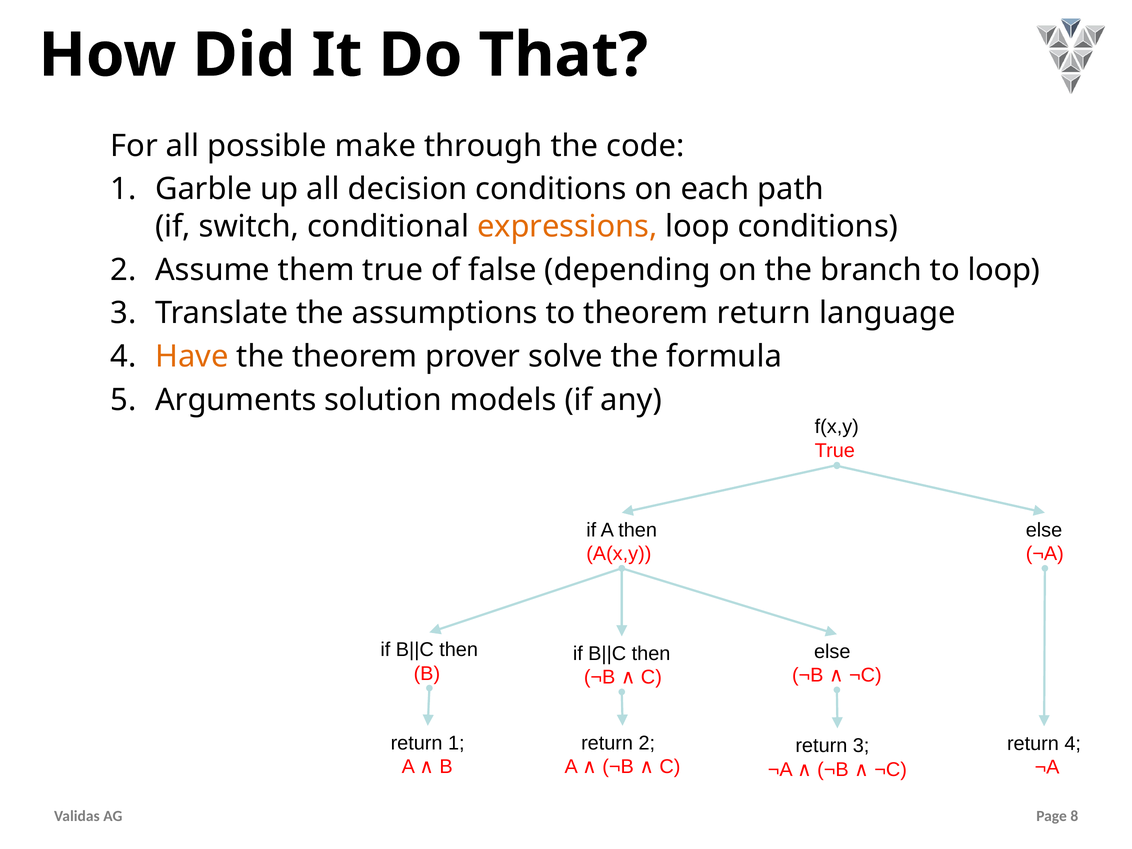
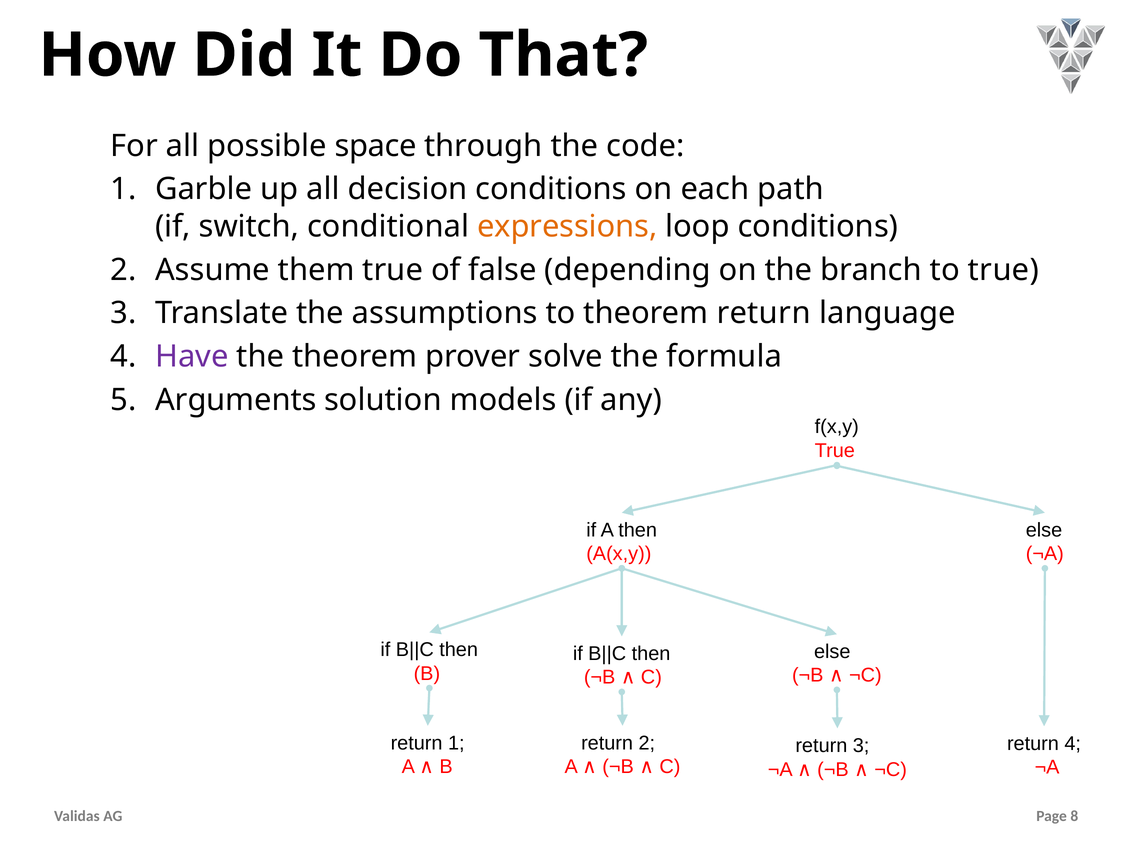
make: make -> space (376, 146)
to loop: loop -> true (1003, 270)
Have colour: orange -> purple (192, 357)
